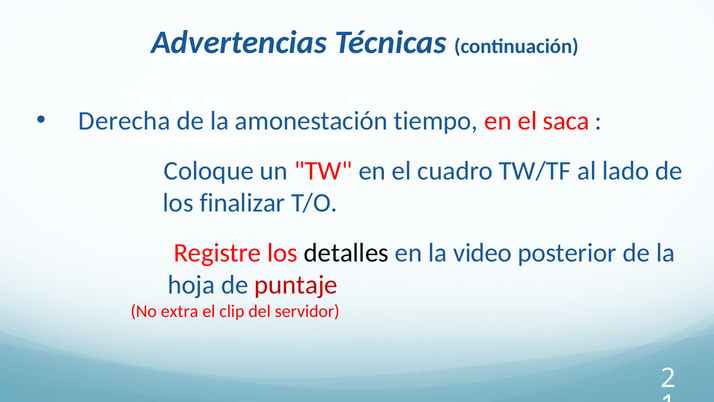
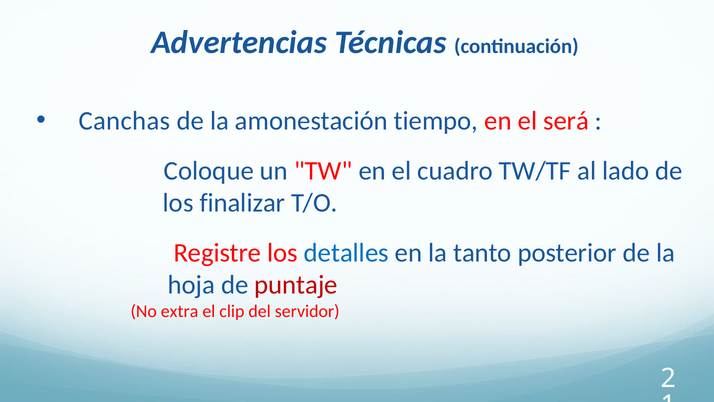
Derecha: Derecha -> Canchas (124, 121)
saca: saca -> será (566, 121)
detalles colour: black -> blue (346, 253)
video: video -> tanto (482, 253)
